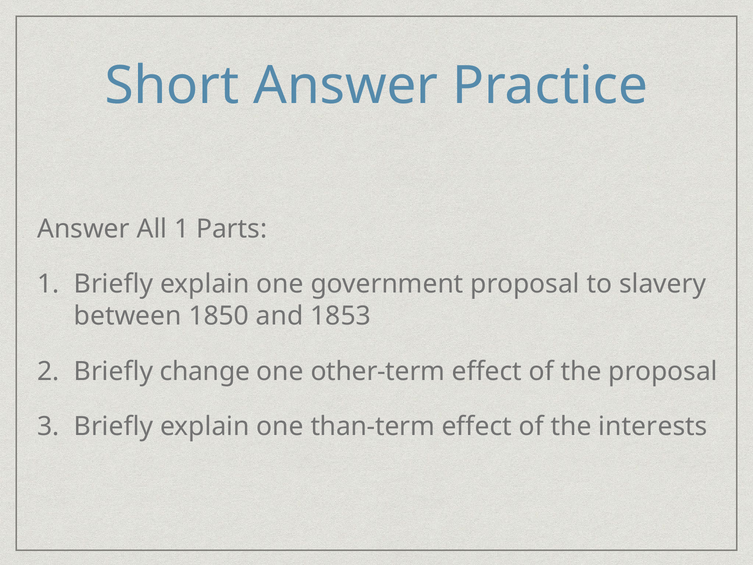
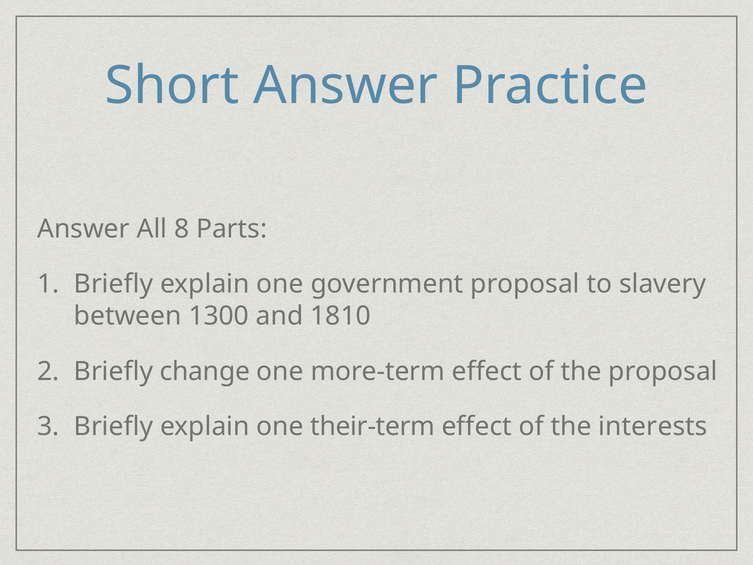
All 1: 1 -> 8 (182, 229)
1850: 1850 -> 1300 (219, 316)
1853: 1853 -> 1810 (341, 316)
other-term: other-term -> more-term (378, 371)
than-term: than-term -> their-term (373, 426)
